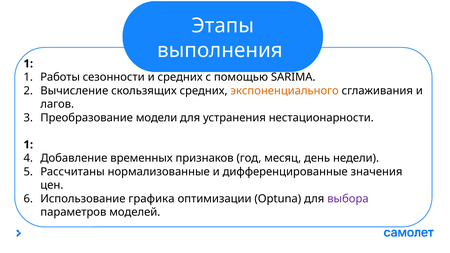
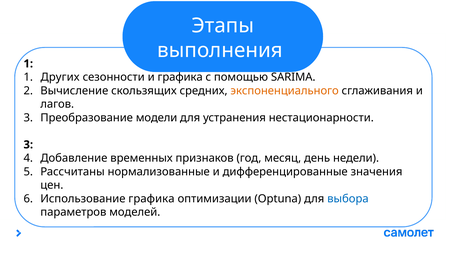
Работы: Работы -> Других (60, 77)
и средних: средних -> графика (180, 77)
1: 1 -> 3 (28, 145)
выбора colour: purple -> blue (348, 199)
